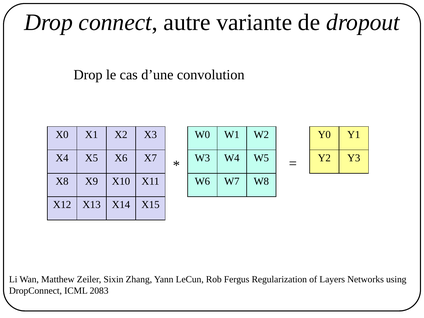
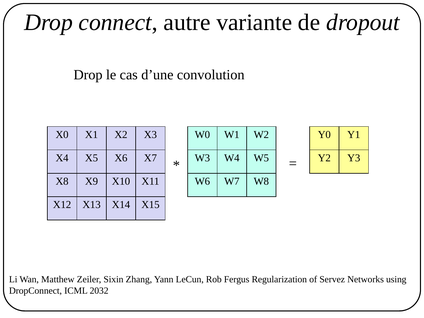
Layers: Layers -> Servez (332, 279)
2083: 2083 -> 2032 (99, 291)
